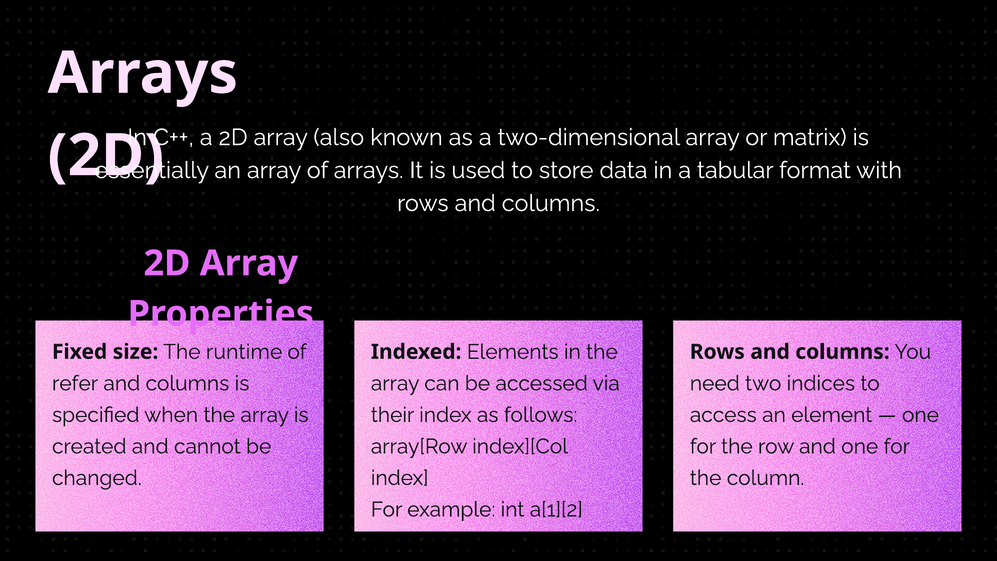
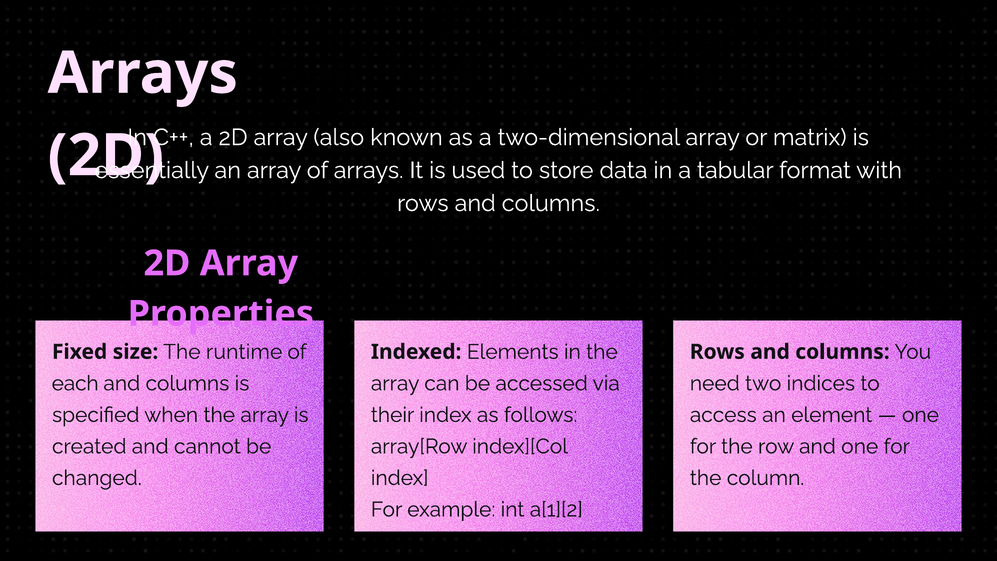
refer: refer -> each (75, 383)
